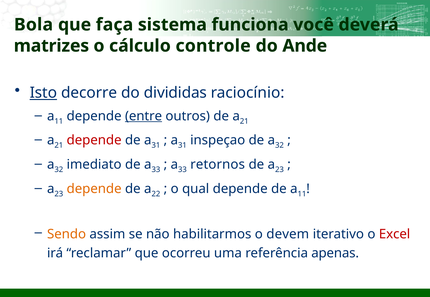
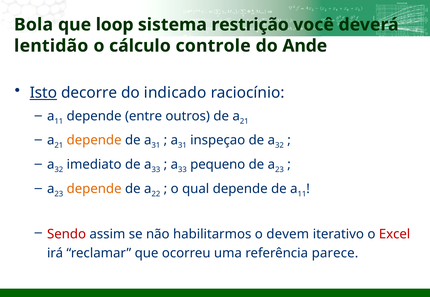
faça: faça -> loop (115, 25)
funciona: funciona -> restrição (250, 25)
matrizes: matrizes -> lentidão (51, 46)
divididas: divididas -> indicado (175, 93)
entre underline: present -> none (144, 116)
depende colour: red -> orange (94, 141)
retornos: retornos -> pequeno (218, 165)
Sendo colour: orange -> red (67, 235)
apenas: apenas -> parece (335, 254)
